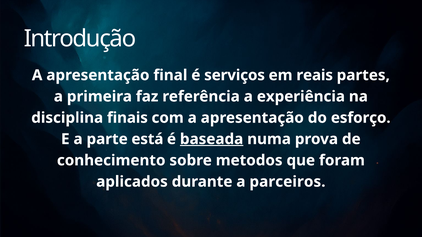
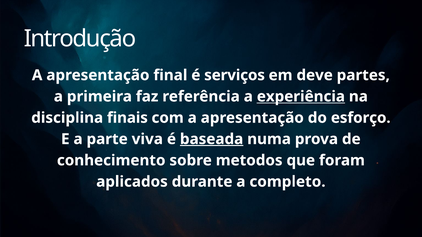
reais: reais -> deve (315, 75)
experiência underline: none -> present (301, 97)
está: está -> viva (147, 139)
parceiros: parceiros -> completo (287, 182)
